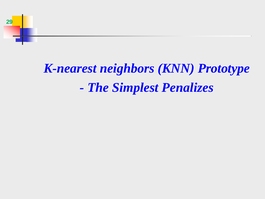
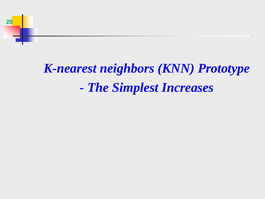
Penalizes: Penalizes -> Increases (188, 87)
